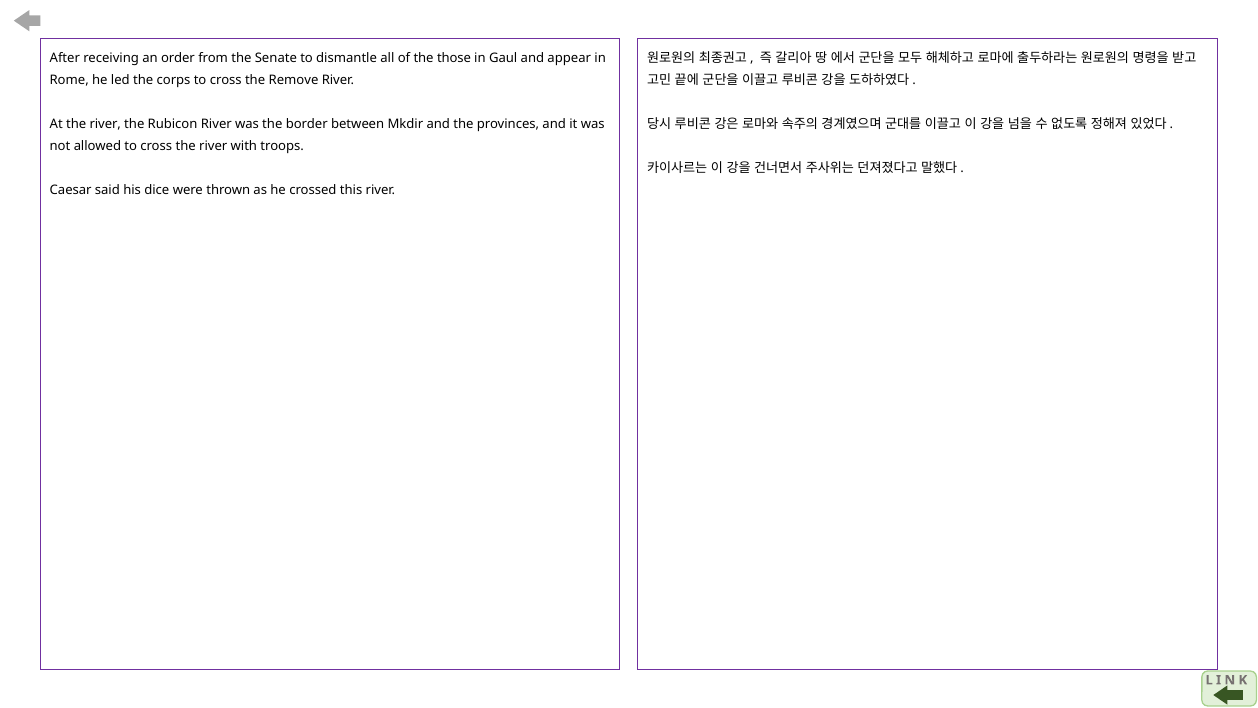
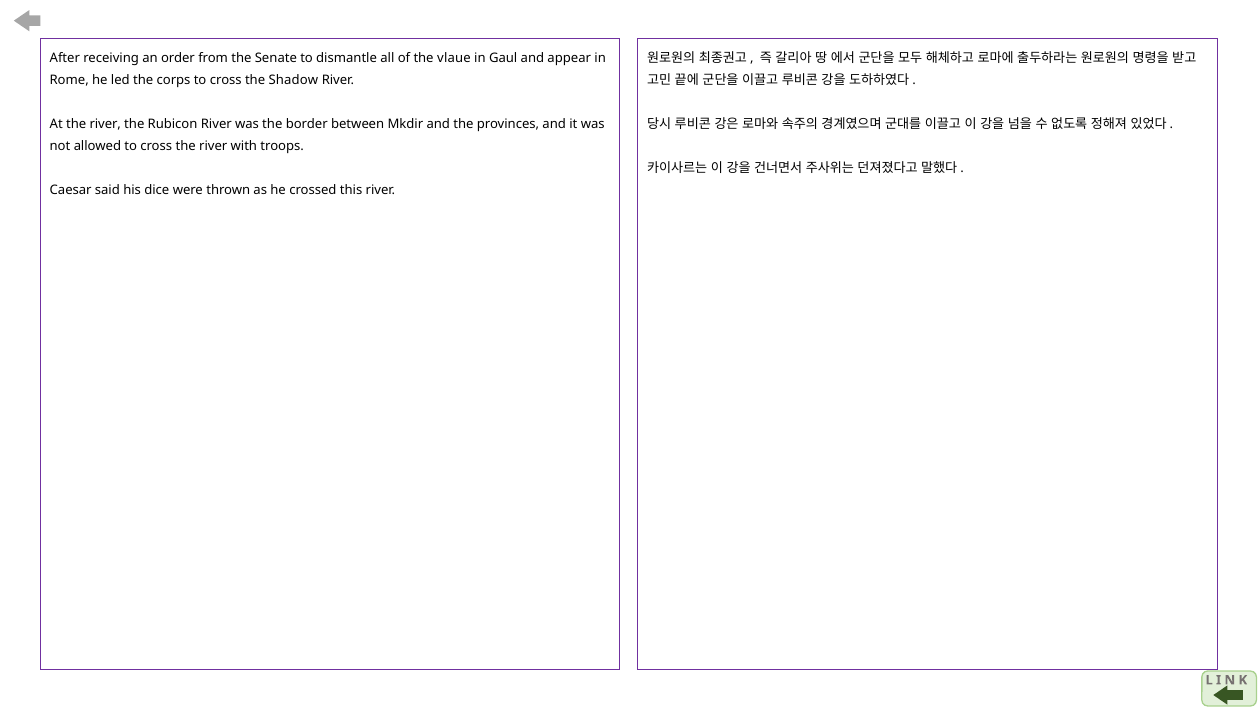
those: those -> vlaue (454, 58)
Remove: Remove -> Shadow (293, 80)
